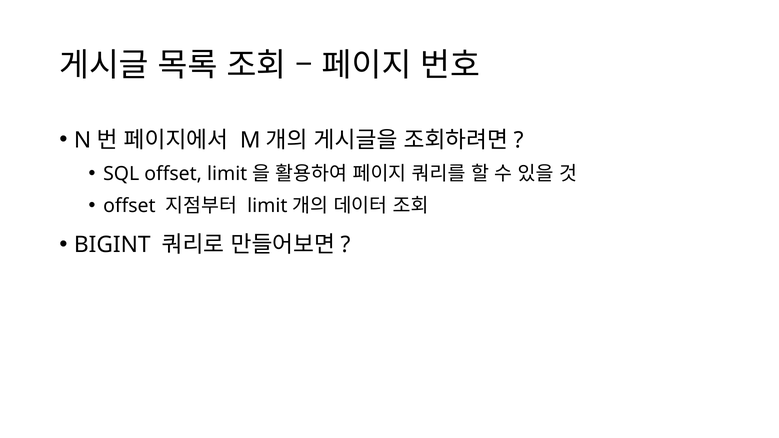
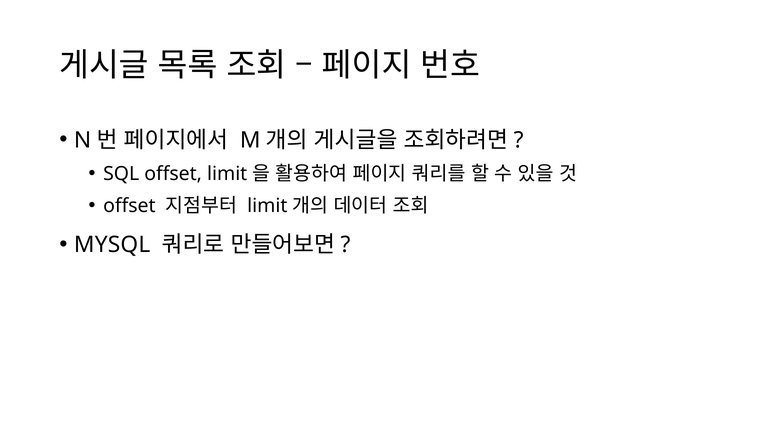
BIGINT: BIGINT -> MYSQL (112, 245)
